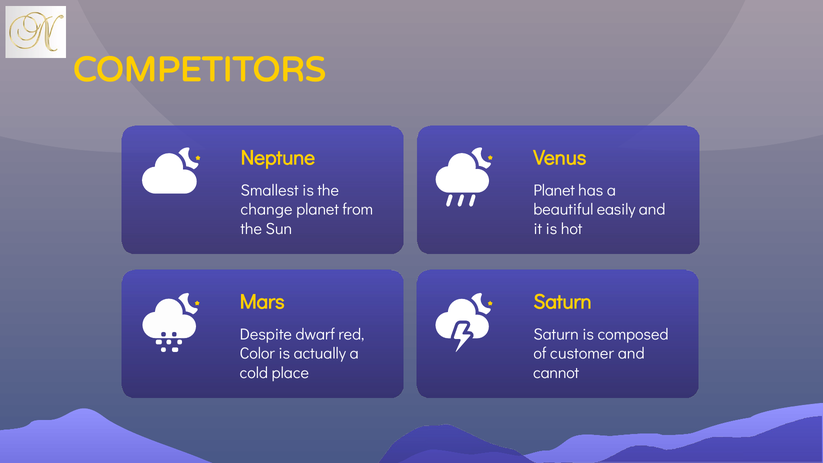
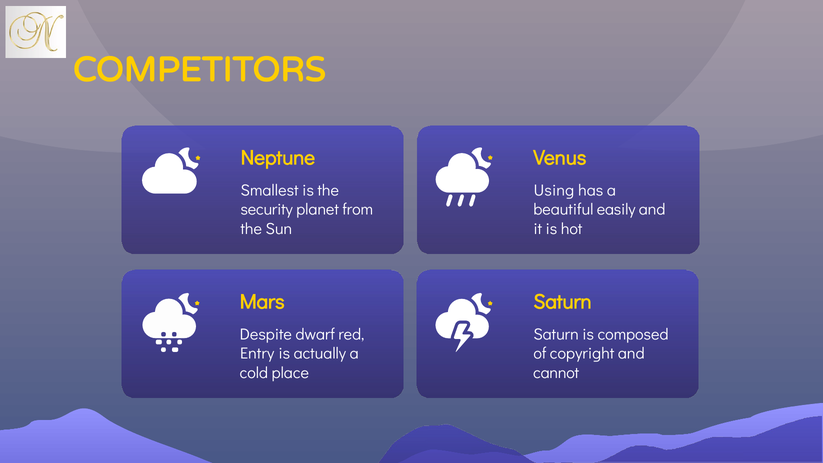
Planet: Planet -> Using (554, 190)
change: change -> security (267, 210)
Color: Color -> Entry (257, 354)
customer: customer -> copyright (582, 354)
